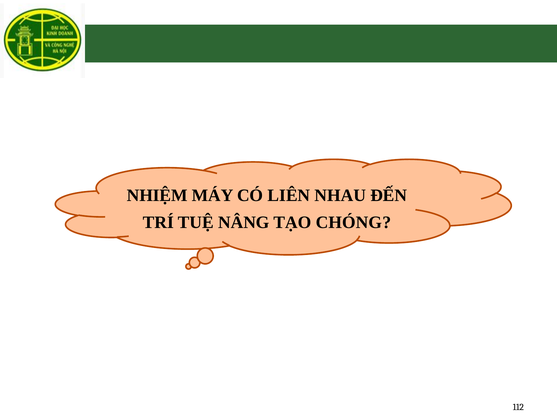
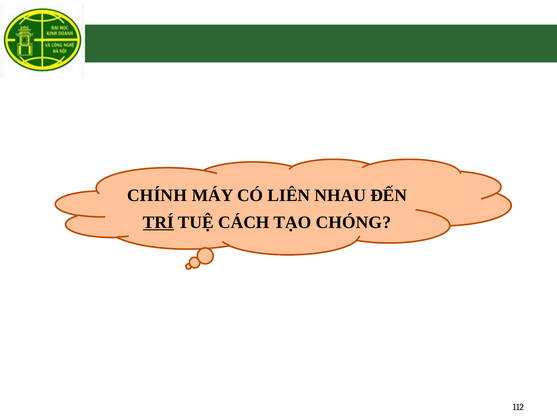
NHIỆM: NHIỆM -> CHÍNH (157, 195)
TRÍ underline: none -> present (158, 222)
NÂNG: NÂNG -> CÁCH (244, 222)
